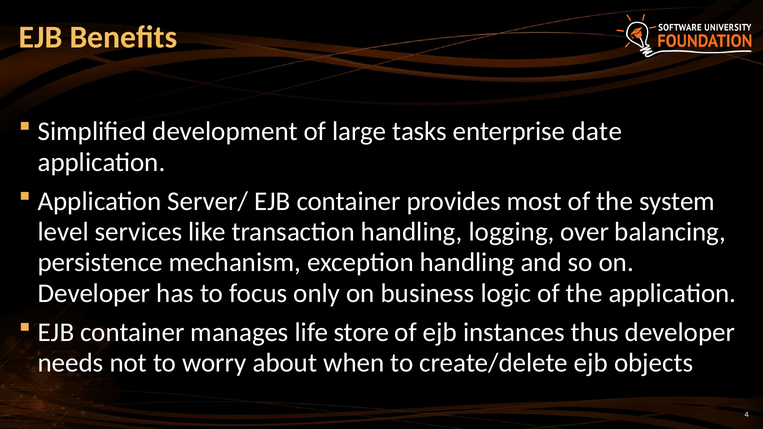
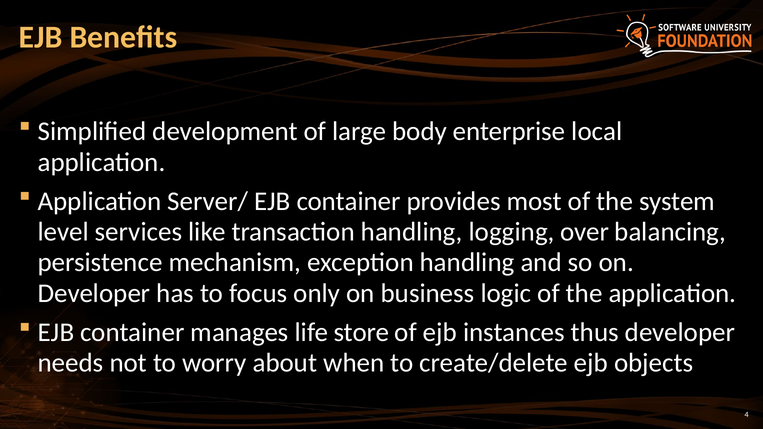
tasks: tasks -> body (420, 132)
date: date -> local (597, 132)
